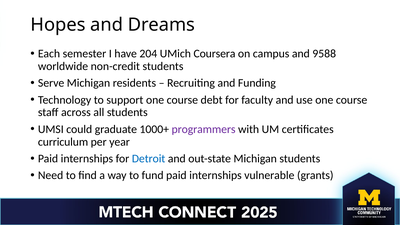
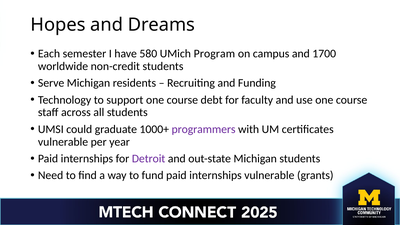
204: 204 -> 580 (148, 54)
Coursera: Coursera -> Program (214, 54)
9588: 9588 -> 1700 (324, 54)
curriculum: curriculum -> vulnerable (63, 142)
Detroit colour: blue -> purple (149, 159)
